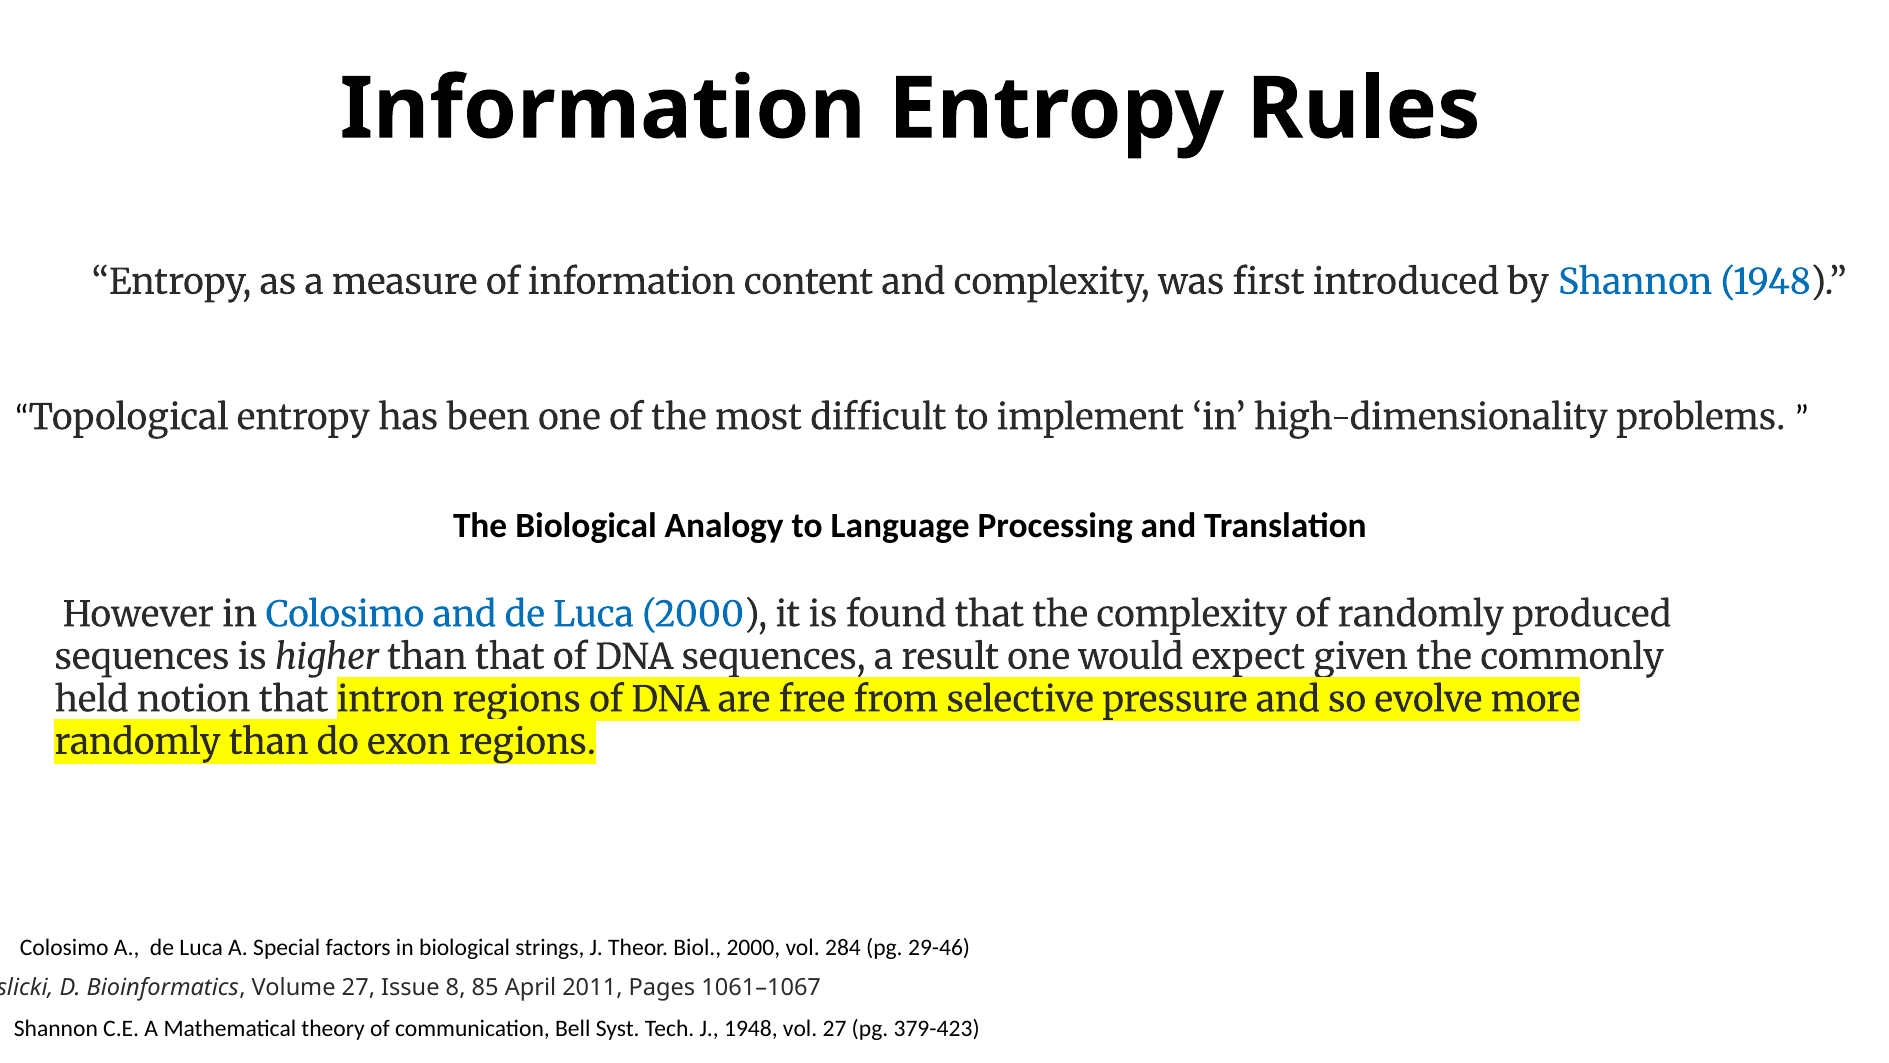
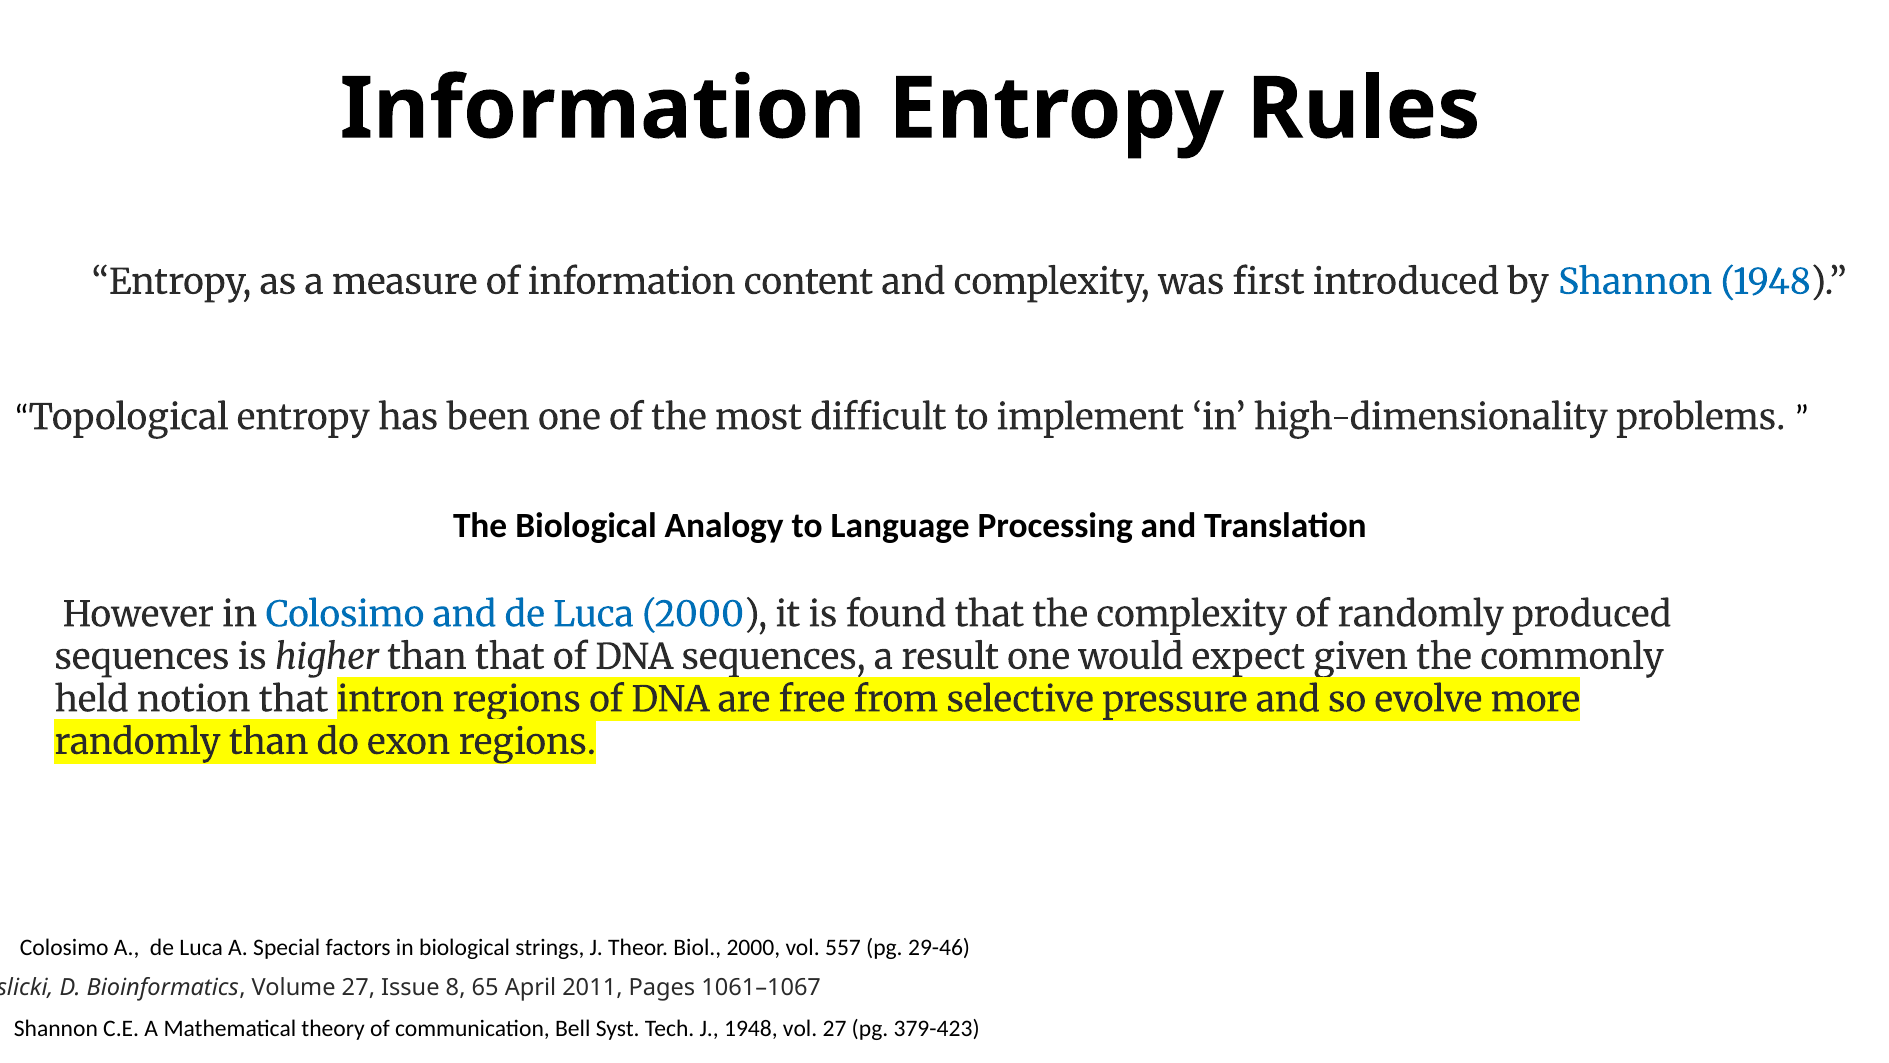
284: 284 -> 557 (843, 947)
85: 85 -> 65 (485, 988)
